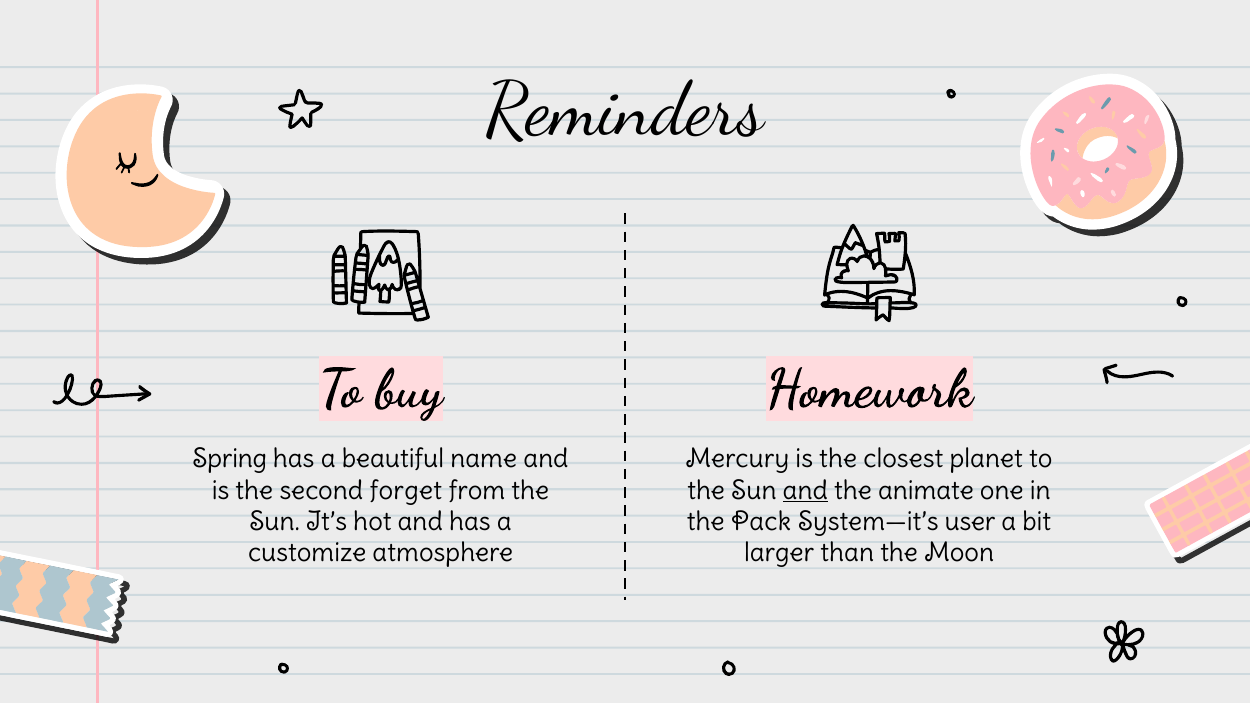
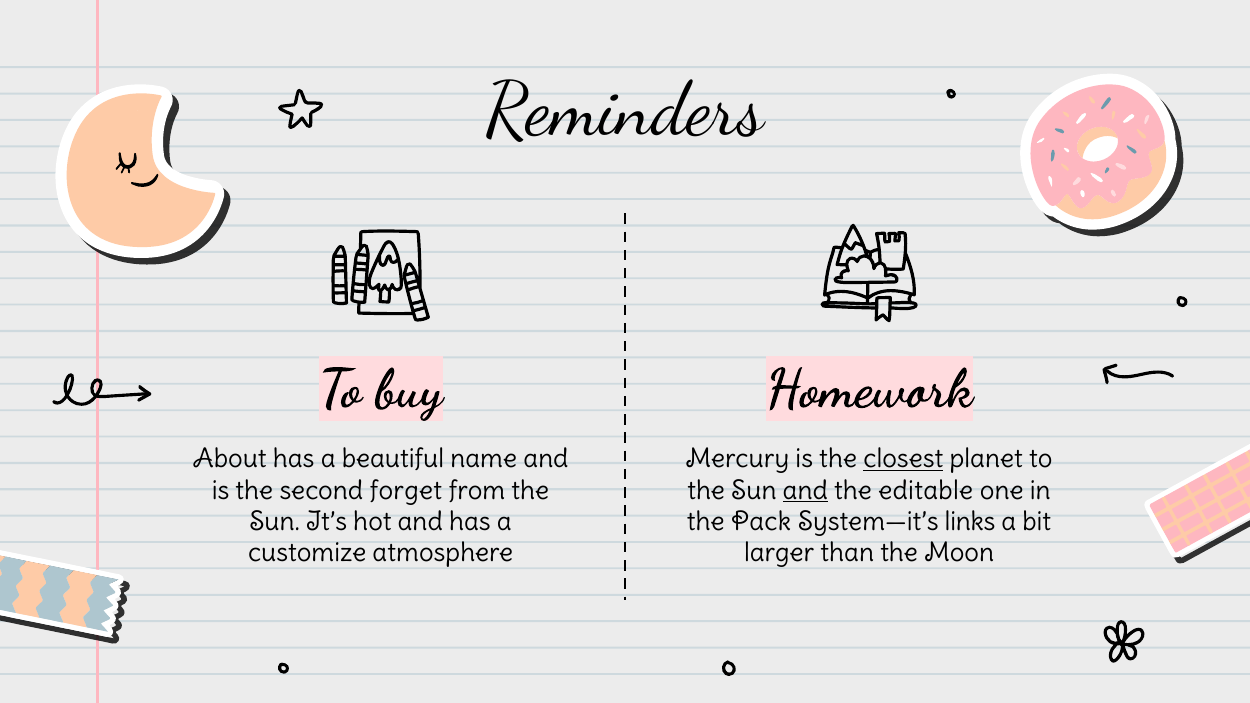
Spring: Spring -> About (230, 459)
closest underline: none -> present (903, 459)
animate: animate -> editable (926, 491)
user: user -> links (970, 522)
